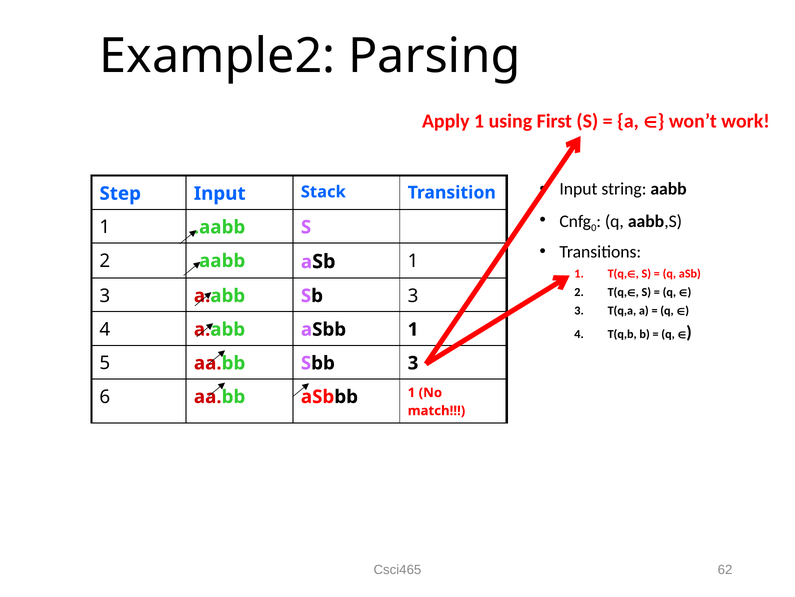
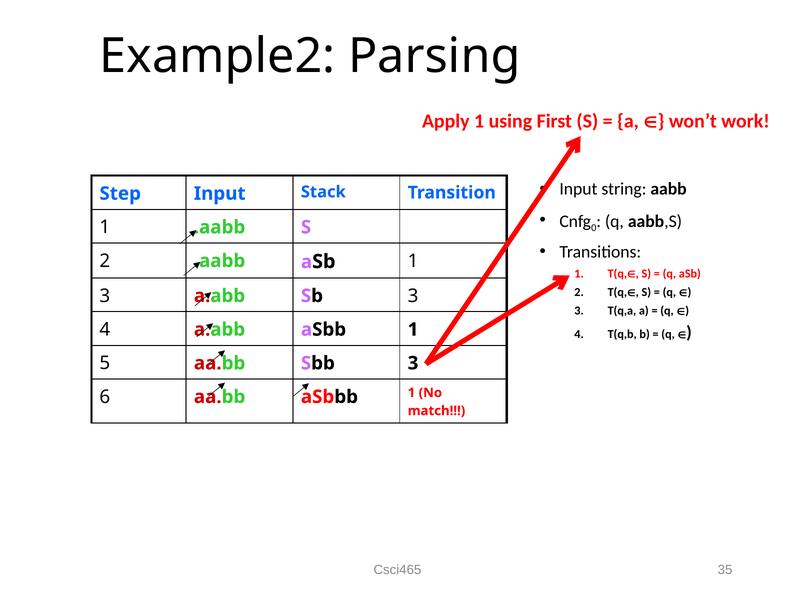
62: 62 -> 35 (725, 569)
